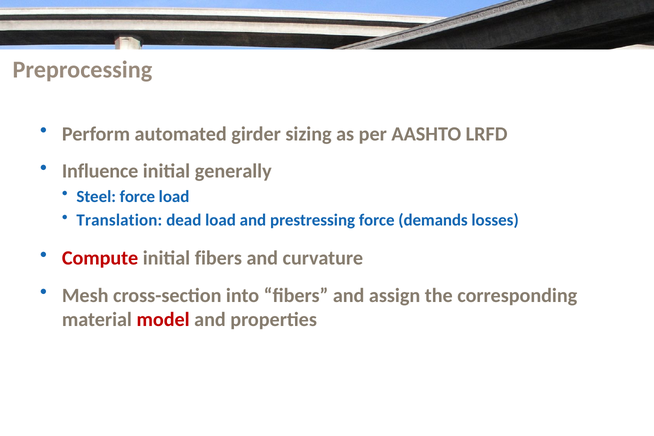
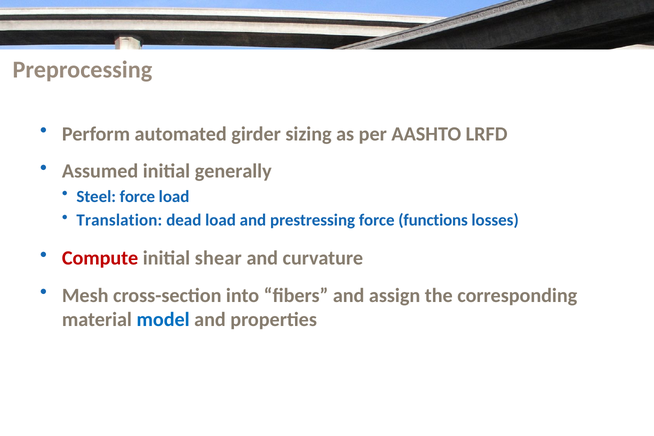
Influence: Influence -> Assumed (100, 171)
demands: demands -> functions (433, 220)
initial fibers: fibers -> shear (218, 258)
model colour: red -> blue (163, 320)
